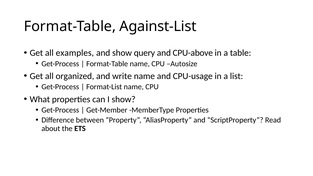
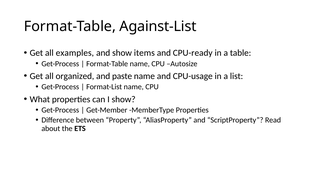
query: query -> items (144, 53)
CPU-above: CPU-above -> CPU-ready (193, 53)
write: write -> paste (122, 76)
